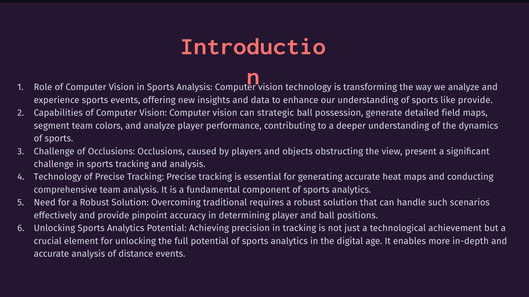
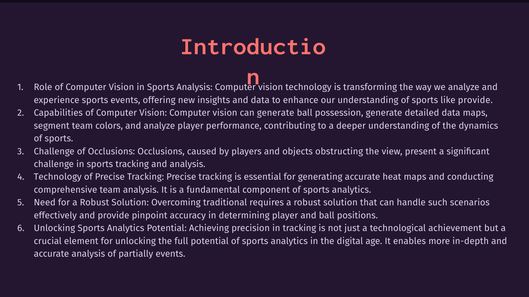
can strategic: strategic -> generate (276, 113)
detailed field: field -> data (451, 113)
distance: distance -> partially (136, 254)
